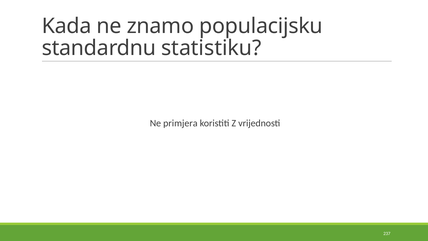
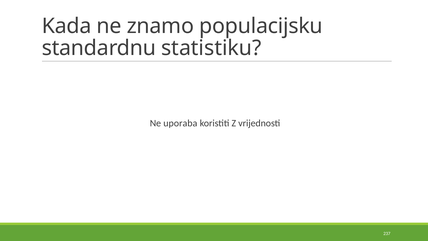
primjera: primjera -> uporaba (180, 123)
